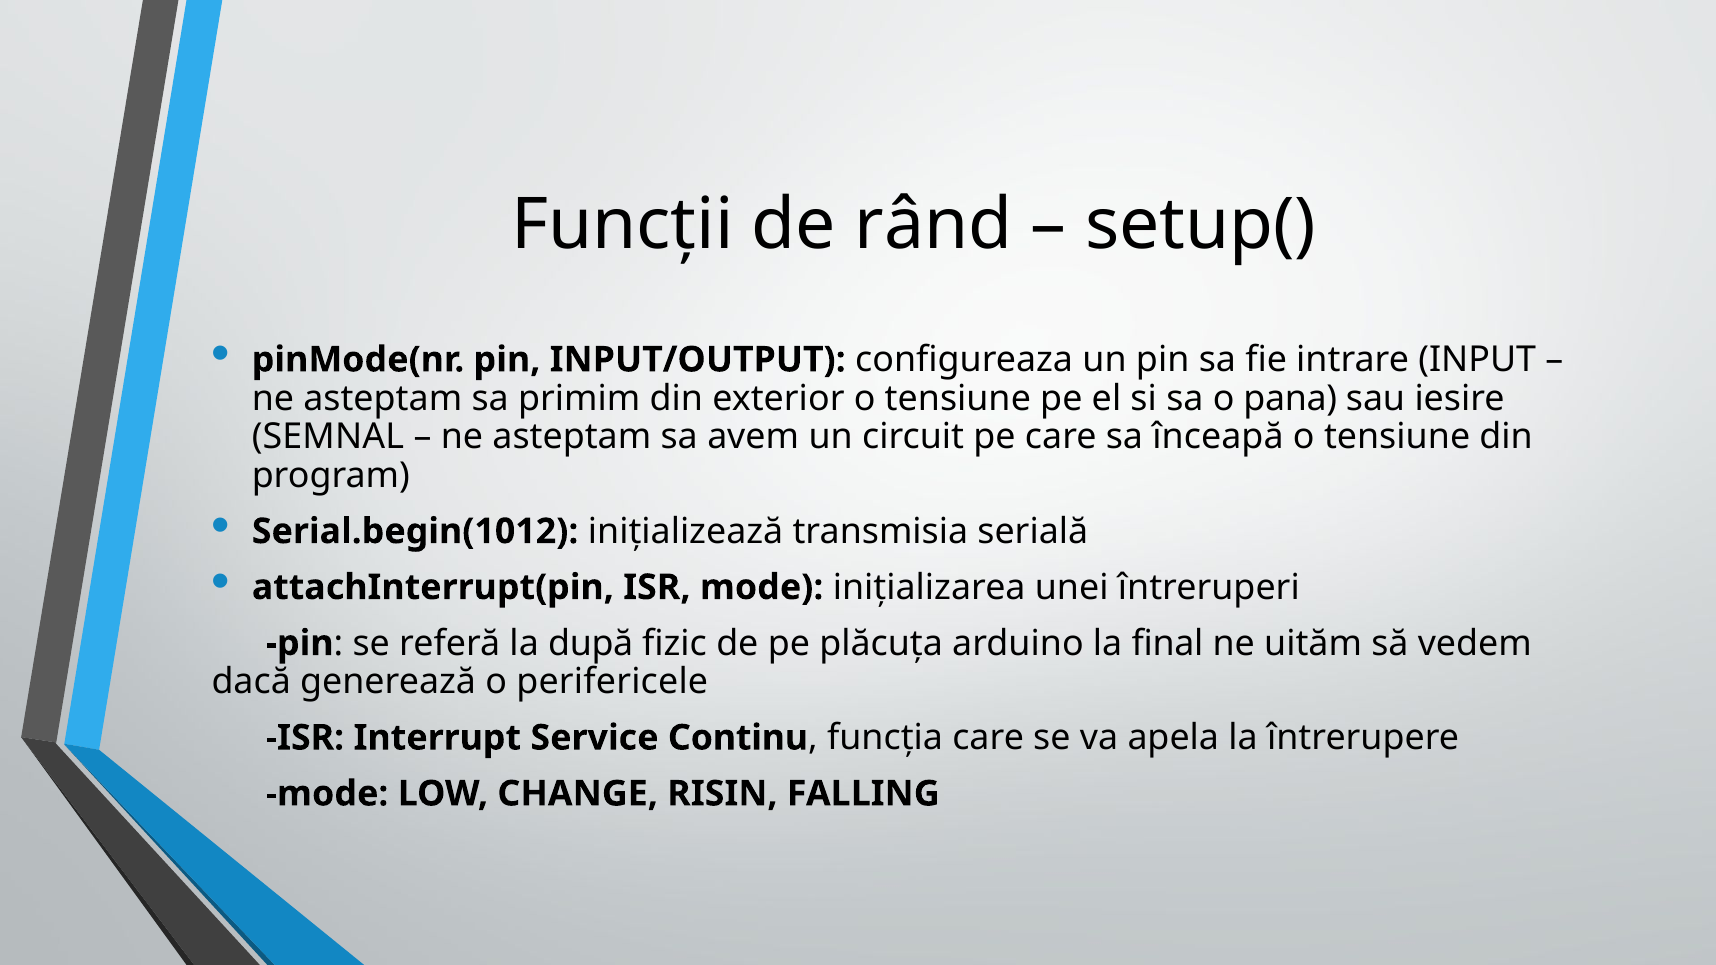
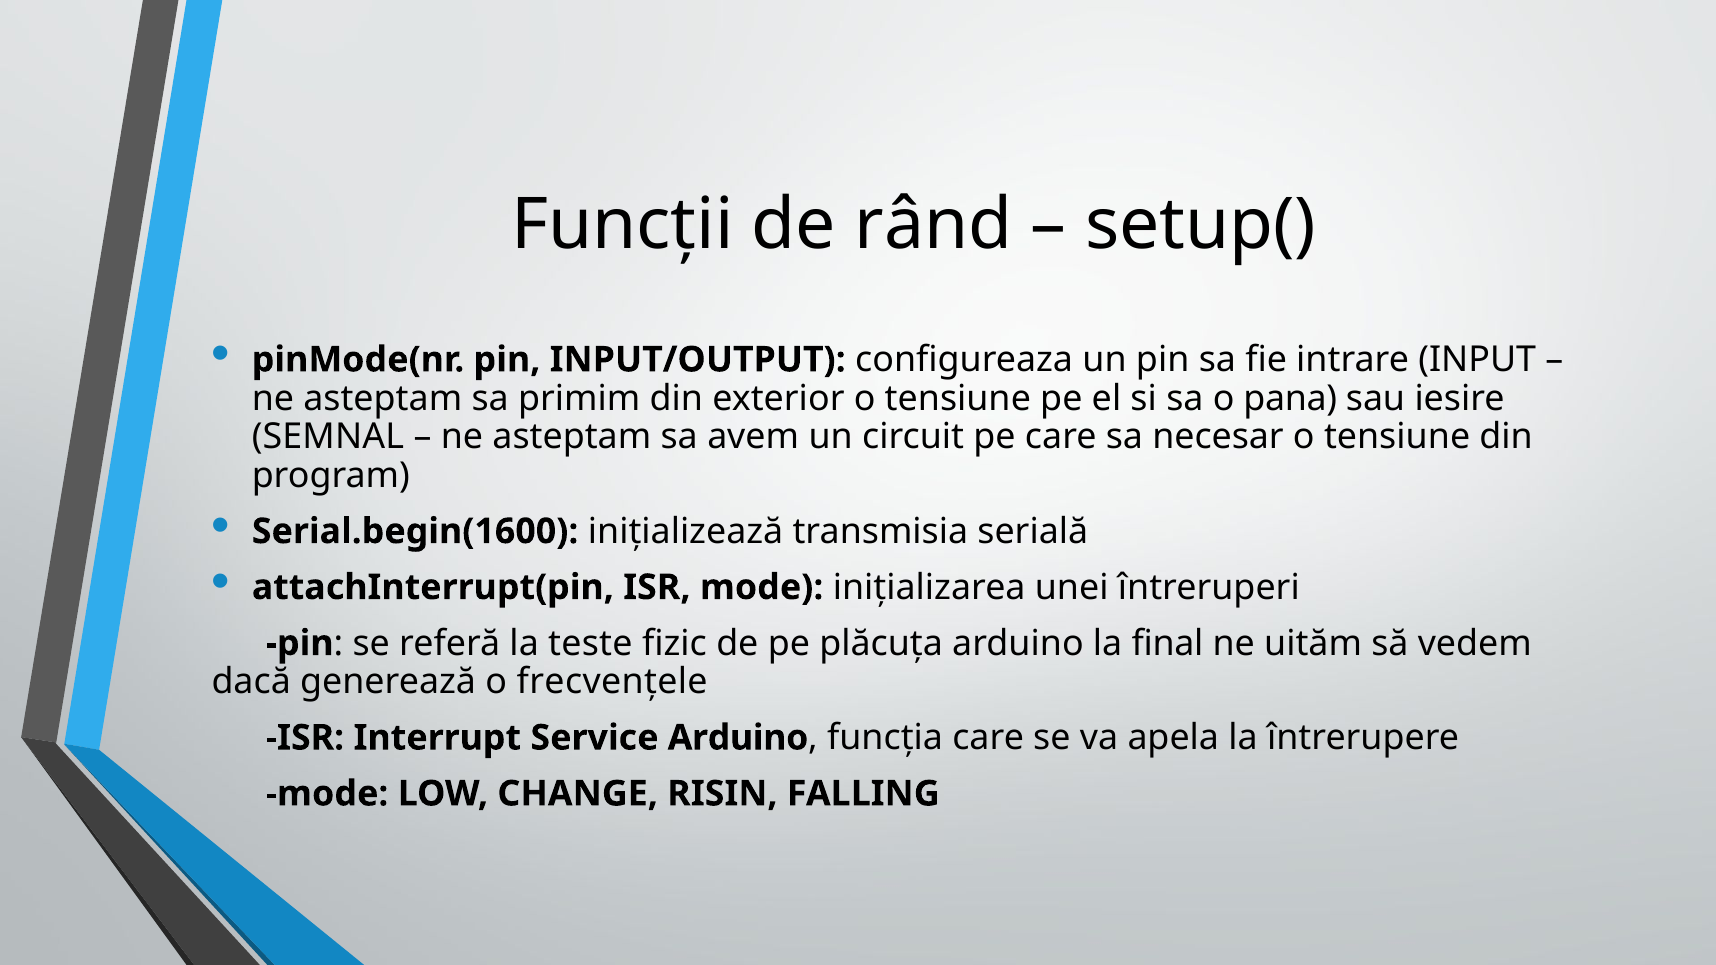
înceapă: înceapă -> necesar (1218, 437)
Serial.begin(1012: Serial.begin(1012 -> Serial.begin(1600 (415, 532)
după: după -> teste (590, 643)
perifericele: perifericele -> frecvențele (612, 682)
Service Continu: Continu -> Arduino (738, 738)
